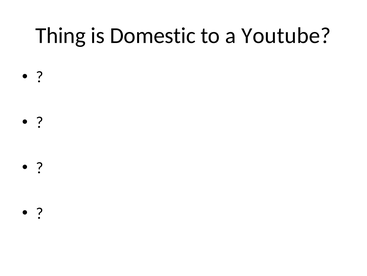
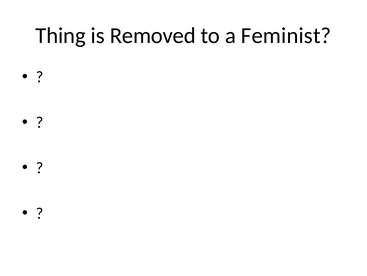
Domestic: Domestic -> Removed (153, 36)
Youtube: Youtube -> Feminist (286, 36)
